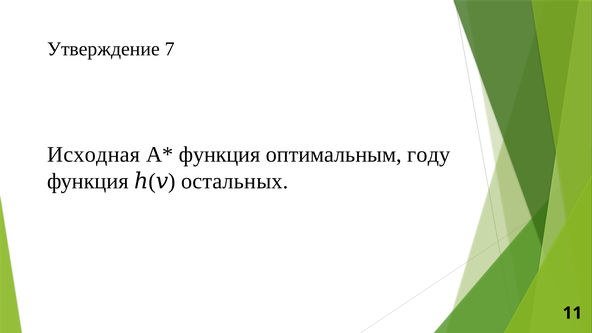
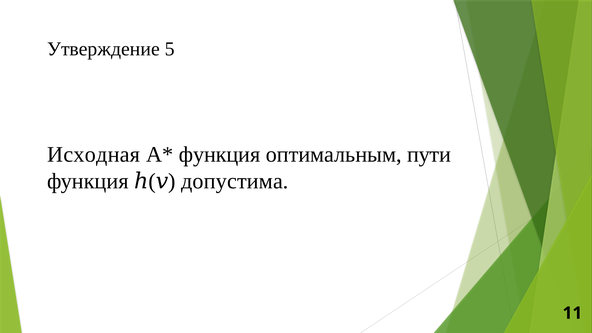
7: 7 -> 5 (170, 49)
году: году -> пути (429, 154)
остальных: остальных -> допустима (235, 181)
